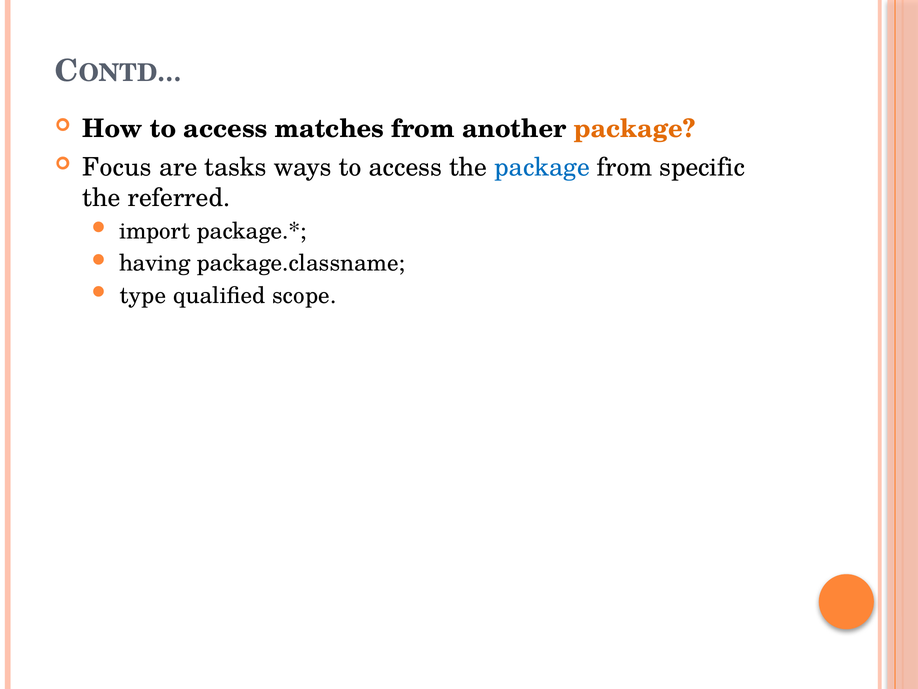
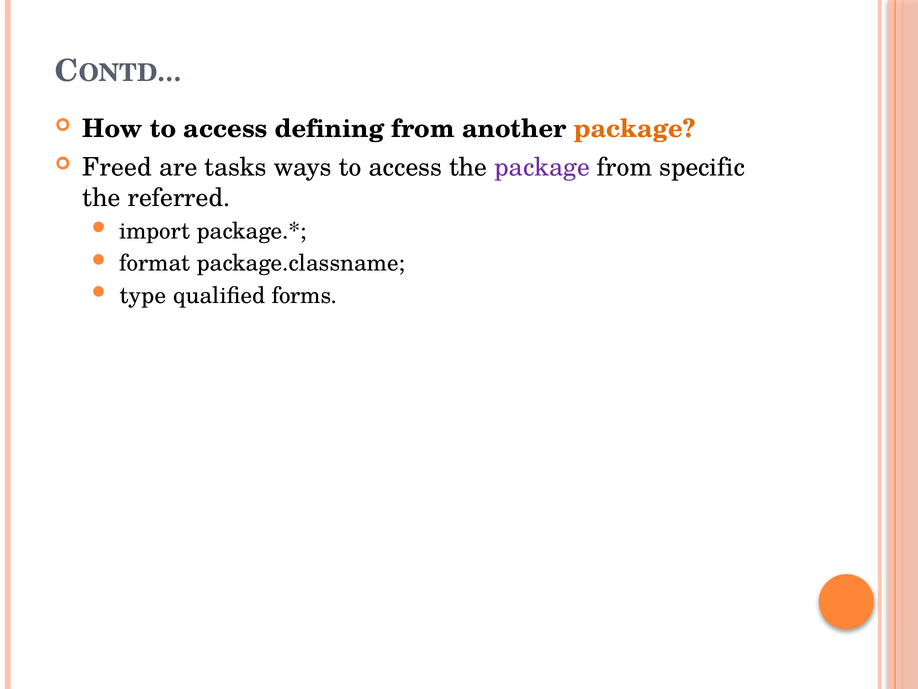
matches: matches -> defining (330, 129)
Focus: Focus -> Freed (117, 167)
package colour: blue -> purple (542, 167)
having: having -> format (155, 263)
scope: scope -> forms (305, 295)
